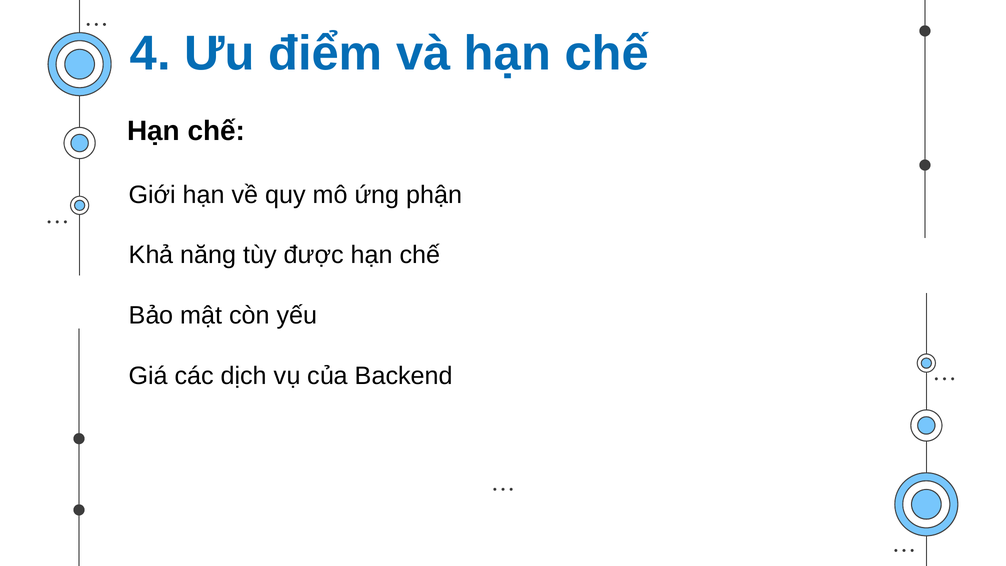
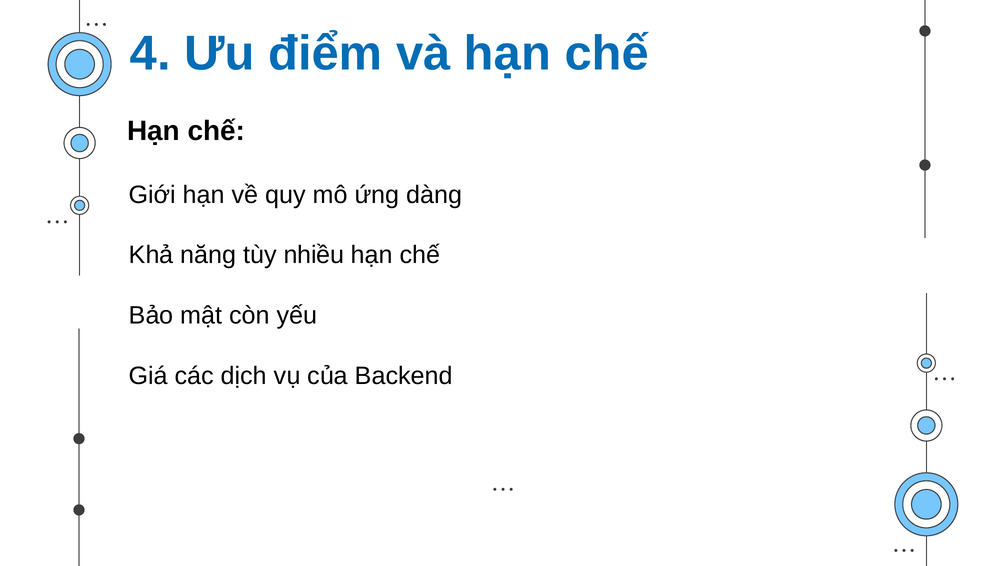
phận: phận -> dàng (434, 195)
được: được -> nhiều (314, 255)
